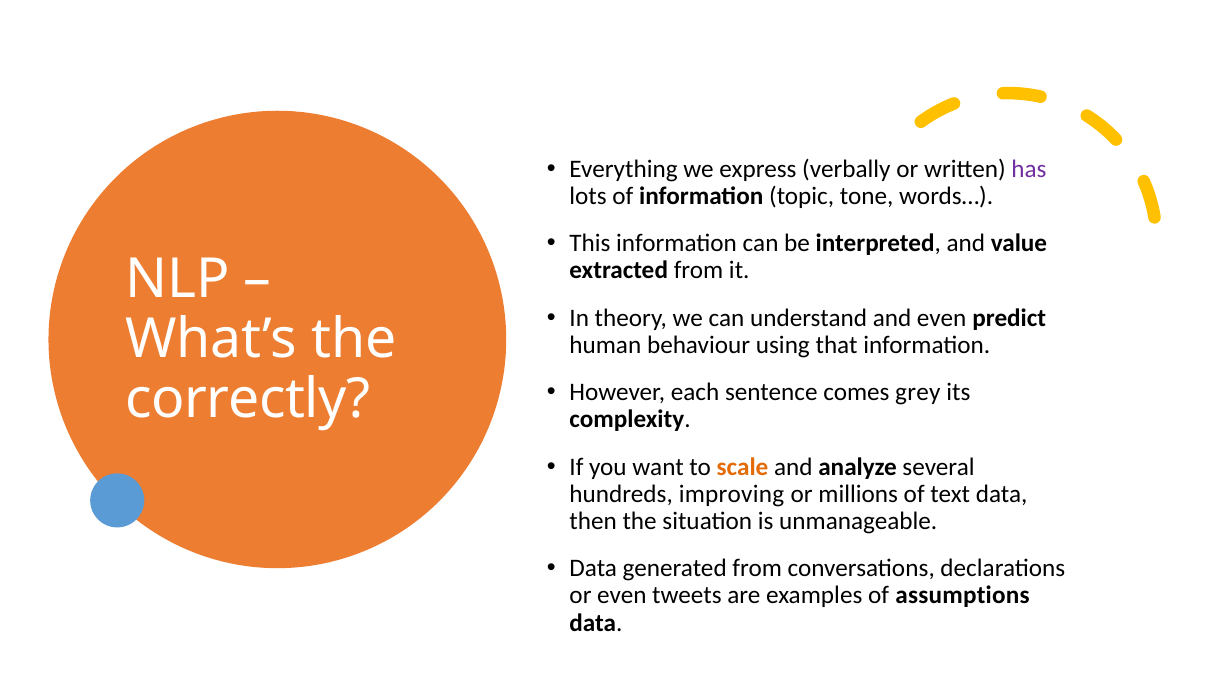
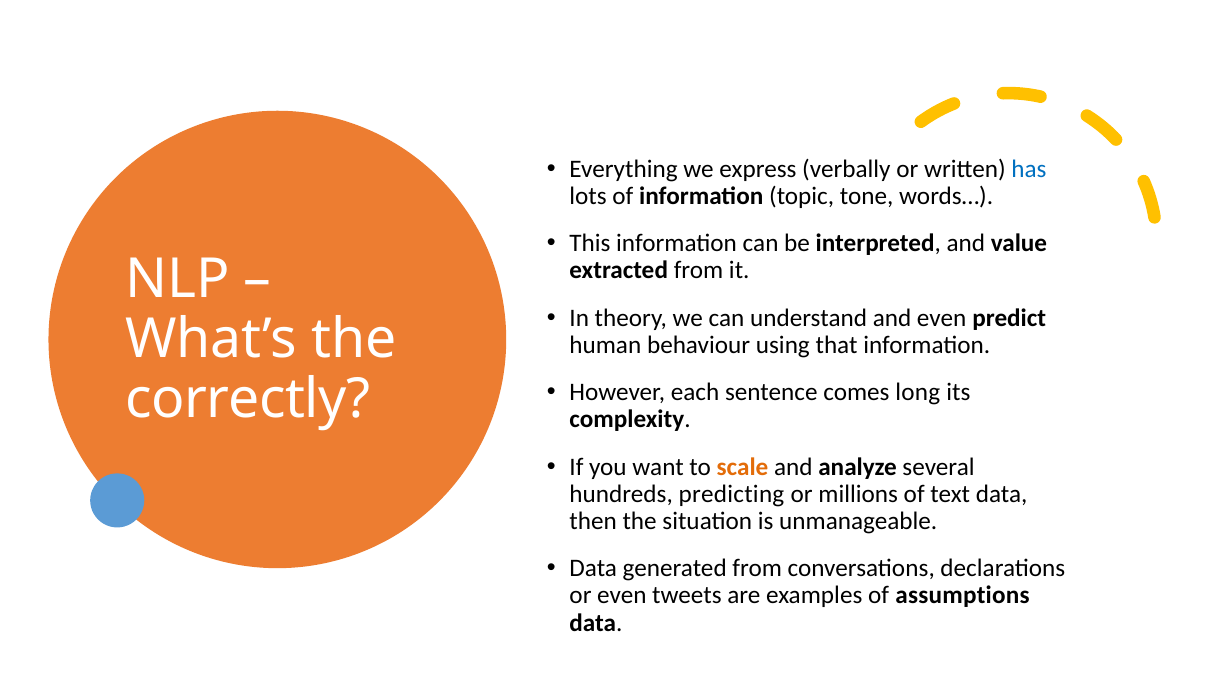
has colour: purple -> blue (1029, 169)
grey: grey -> long (918, 393)
improving: improving -> predicting (732, 494)
